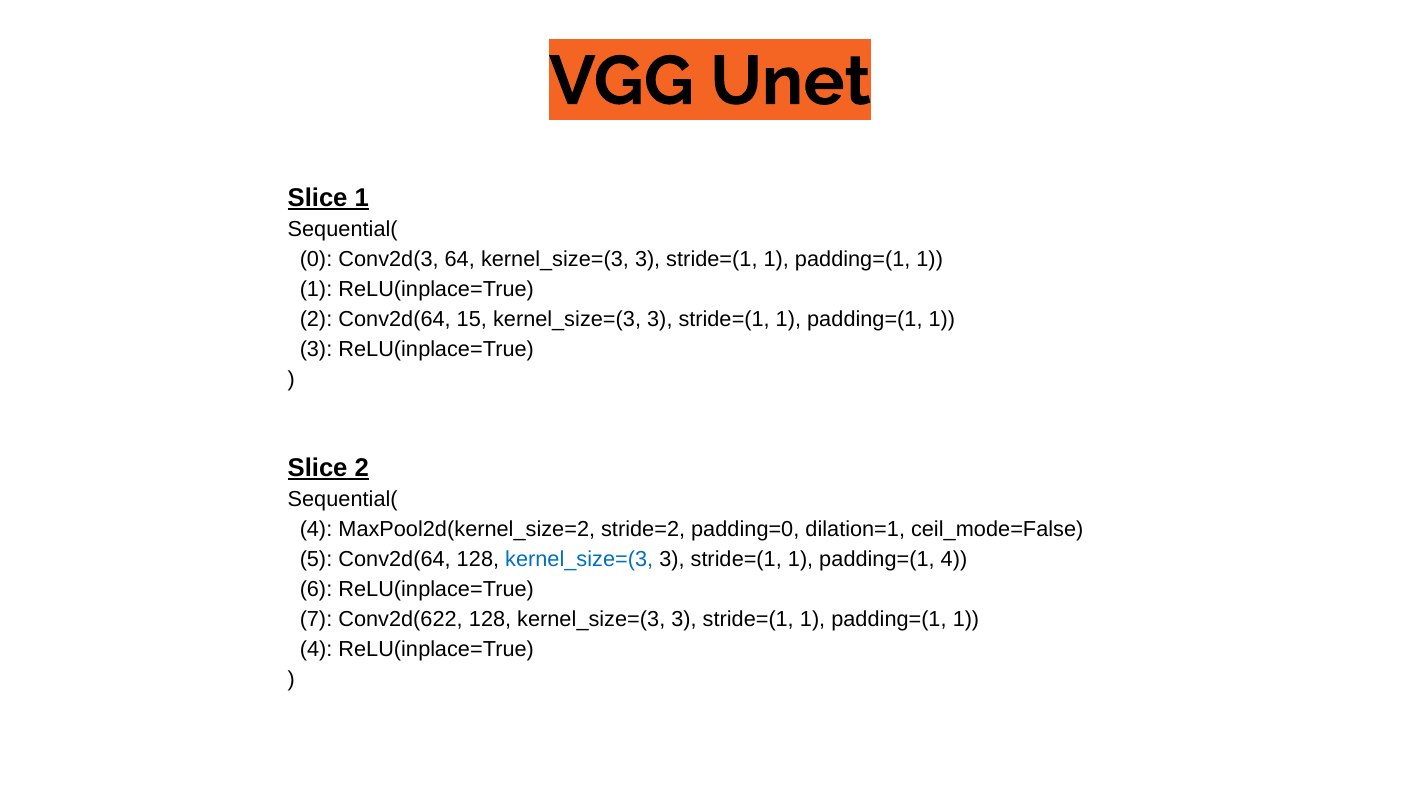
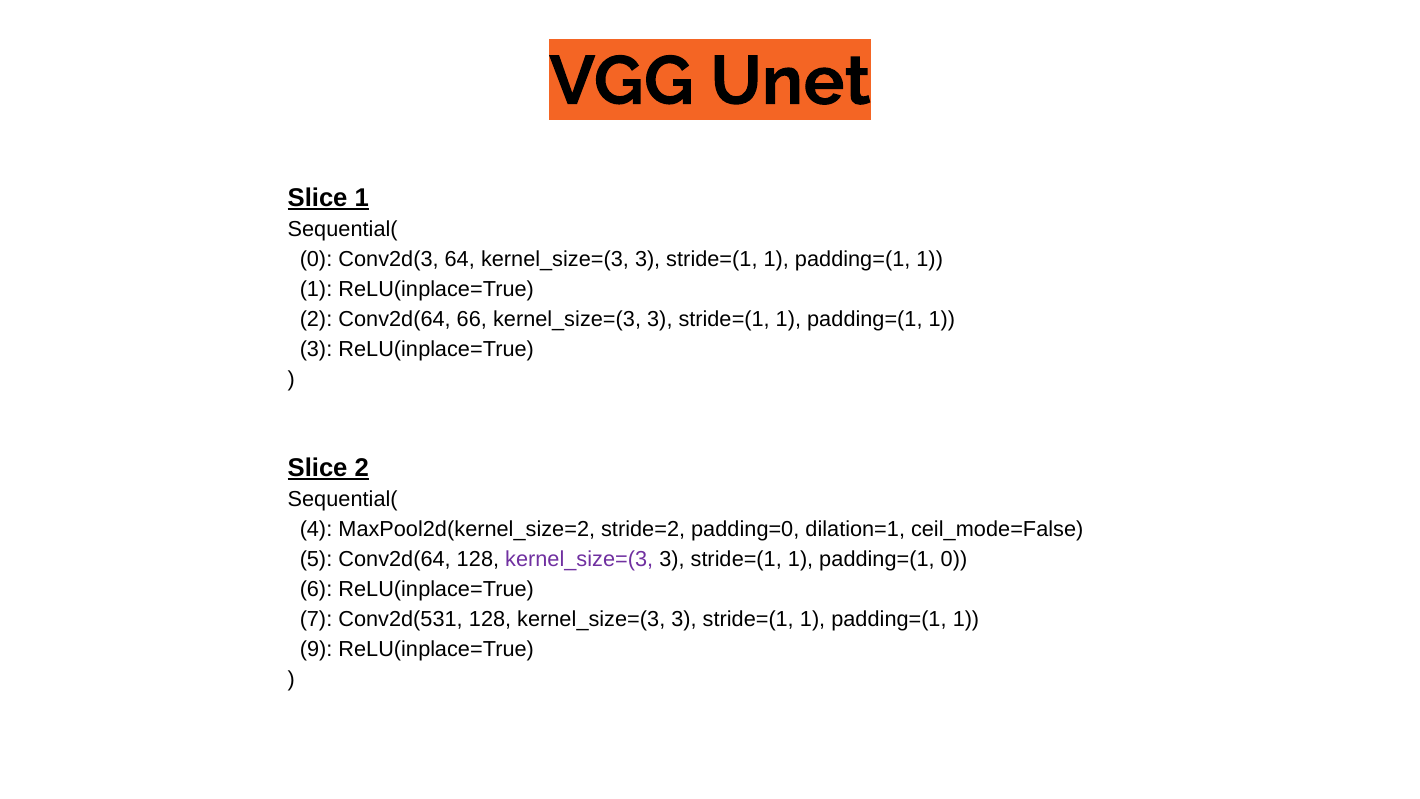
15: 15 -> 66 (472, 319)
kernel_size=(3 colour: blue -> purple (579, 559)
padding=(1 4: 4 -> 0 (954, 559)
Conv2d(622: Conv2d(622 -> Conv2d(531 (401, 619)
4: 4 -> 9 (316, 649)
